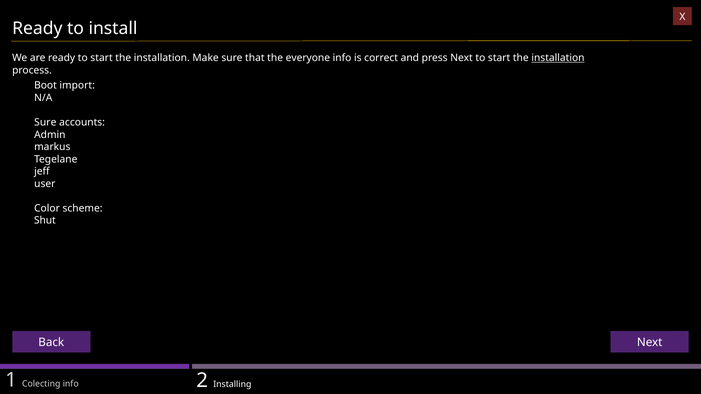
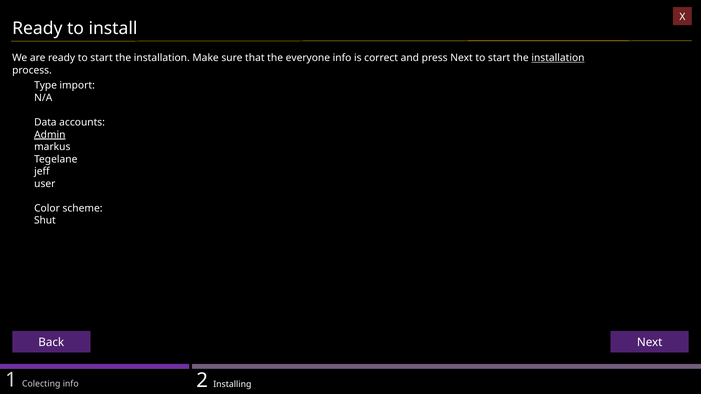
Boot: Boot -> Type (46, 86)
Sure: Sure -> Data (45, 122)
Admin underline: none -> present (50, 135)
